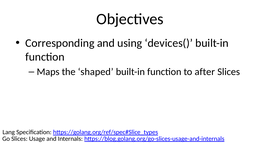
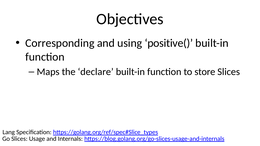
devices(: devices( -> positive( (169, 43)
shaped: shaped -> declare (96, 72)
after: after -> store (205, 72)
